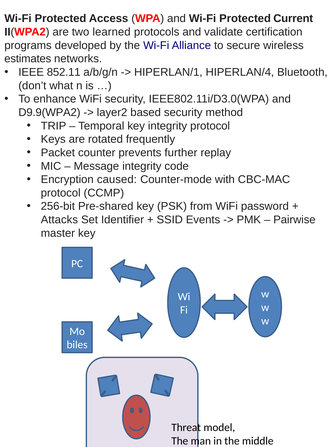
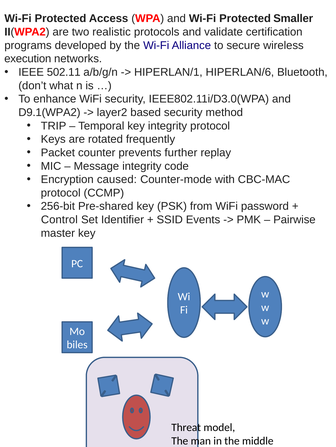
Current: Current -> Smaller (293, 19)
learned: learned -> realistic (112, 32)
estimates: estimates -> execution (28, 59)
852.11: 852.11 -> 502.11 (64, 72)
HIPERLAN/4: HIPERLAN/4 -> HIPERLAN/6 (240, 72)
D9.9(WPA2: D9.9(WPA2 -> D9.1(WPA2 (49, 113)
Attacks: Attacks -> Control (59, 220)
